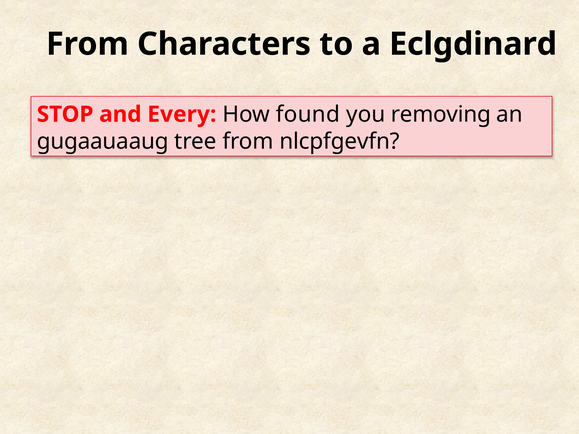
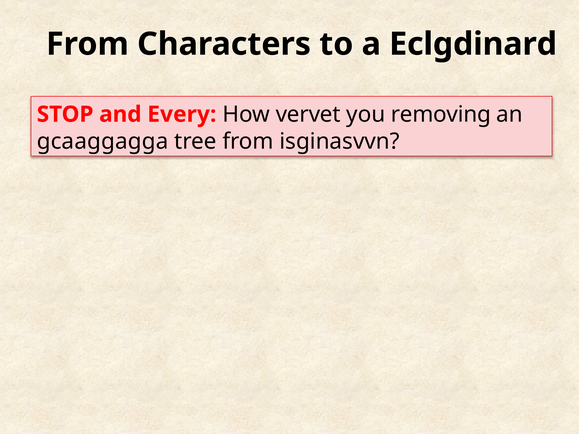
found: found -> vervet (308, 114)
gugaauaaug: gugaauaaug -> gcaaggagga (103, 141)
nlcpfgevfn: nlcpfgevfn -> isginasvvn (340, 141)
